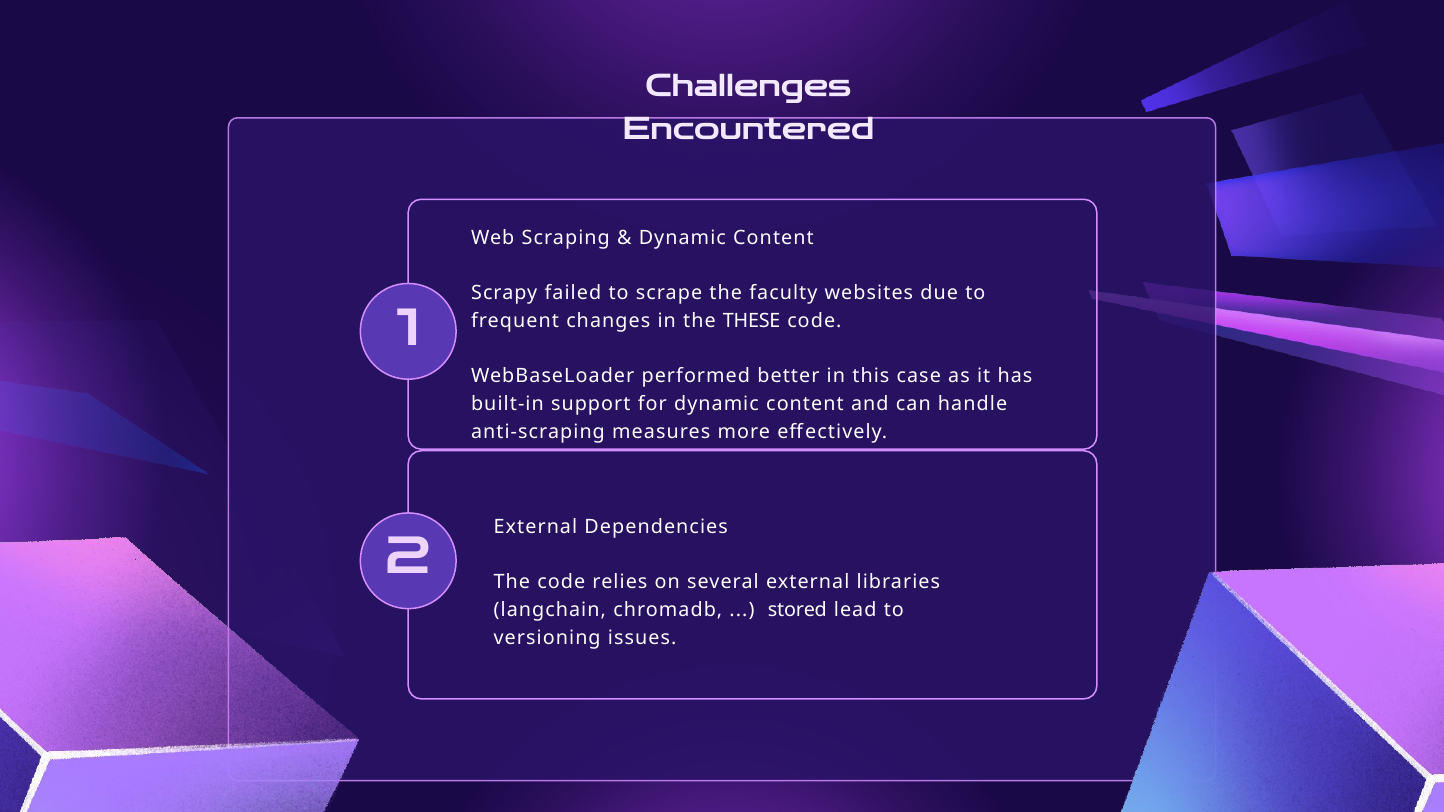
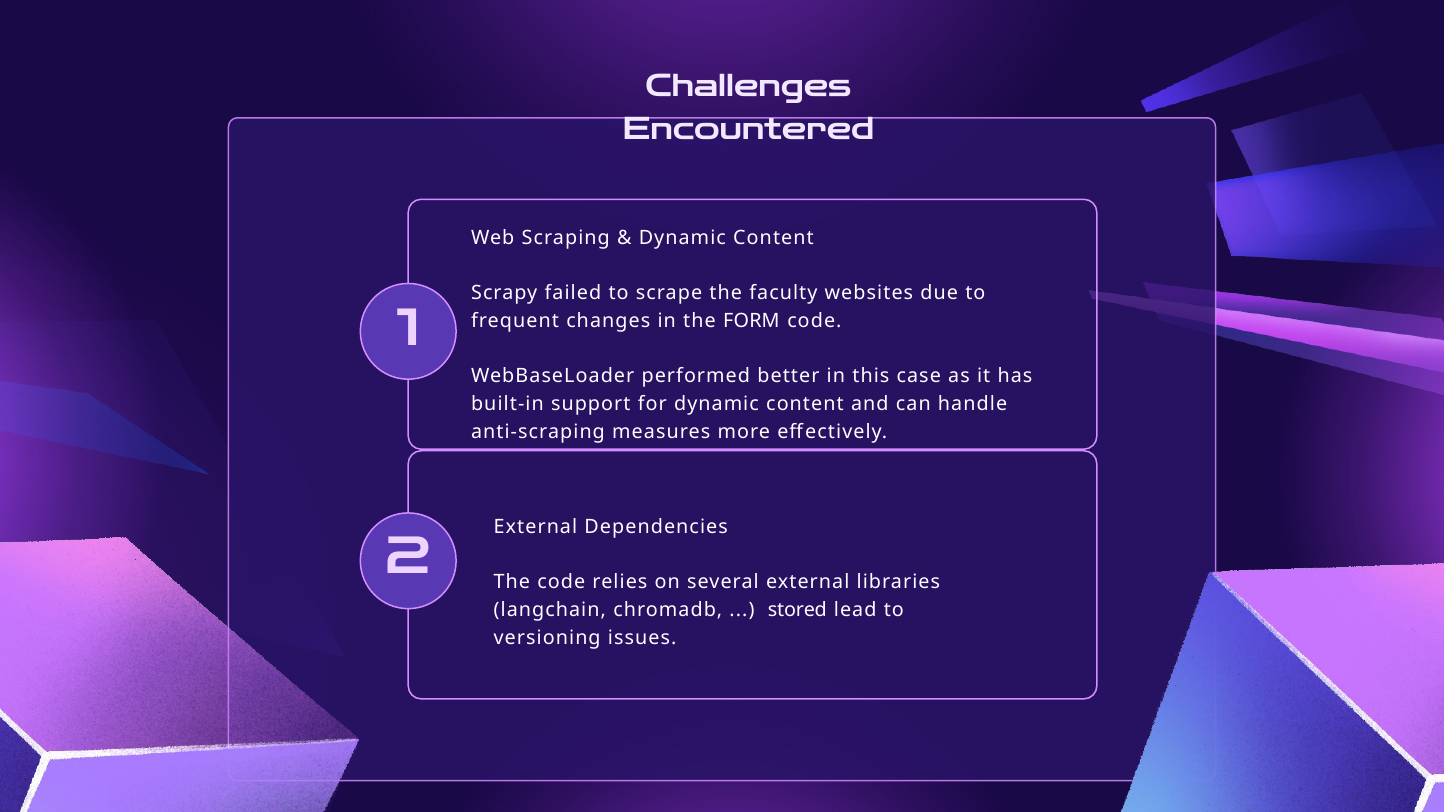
THESE: THESE -> FORM (751, 321)
